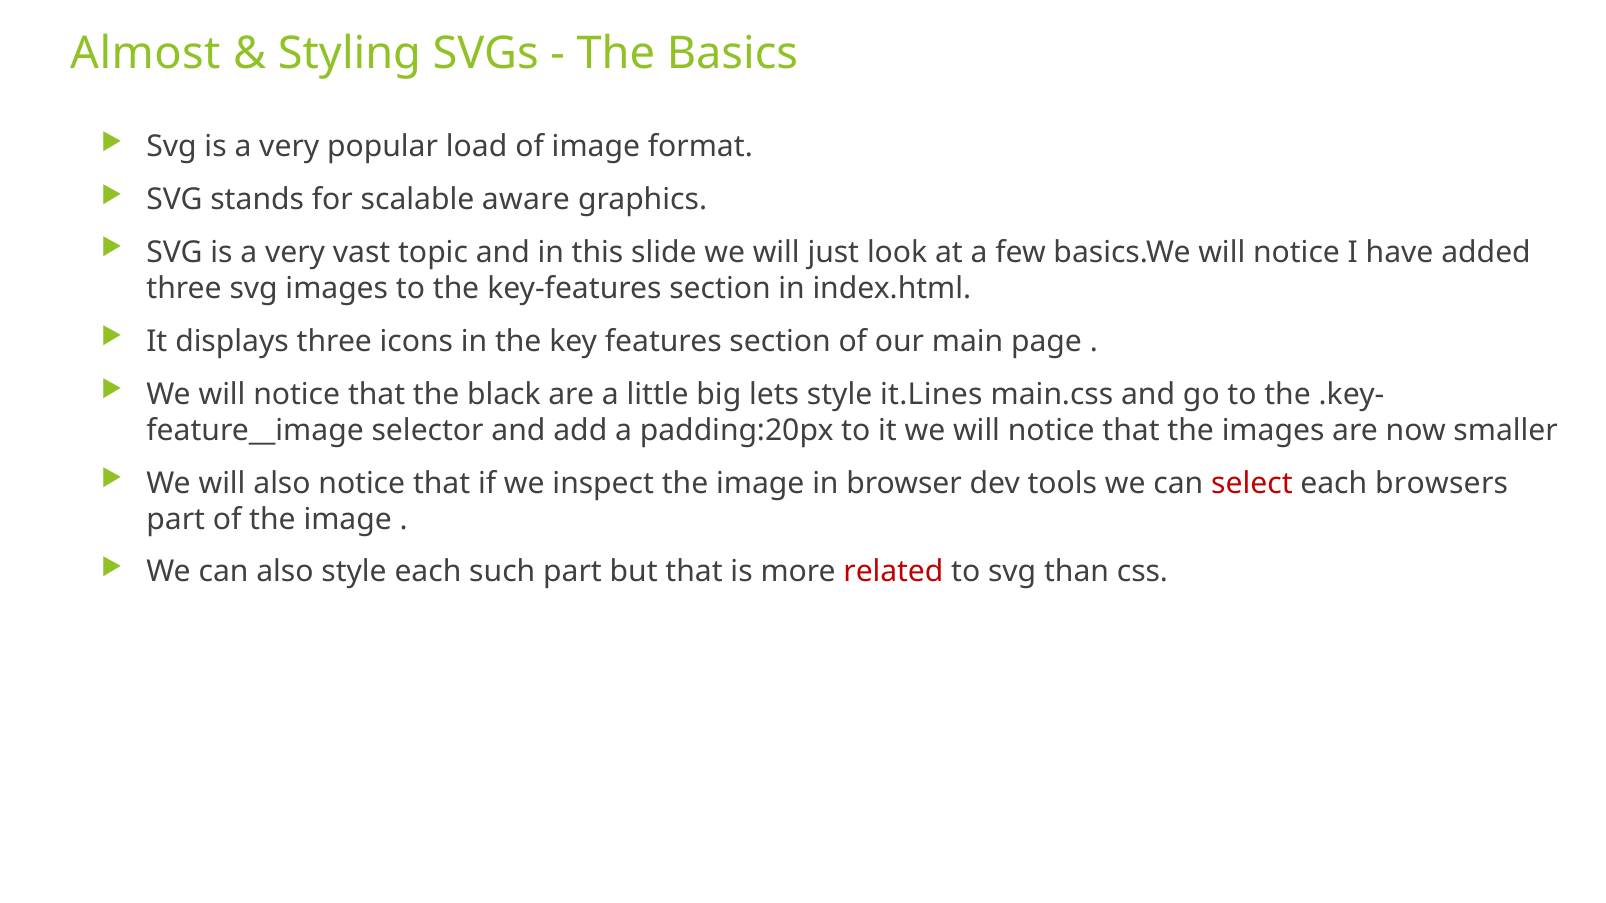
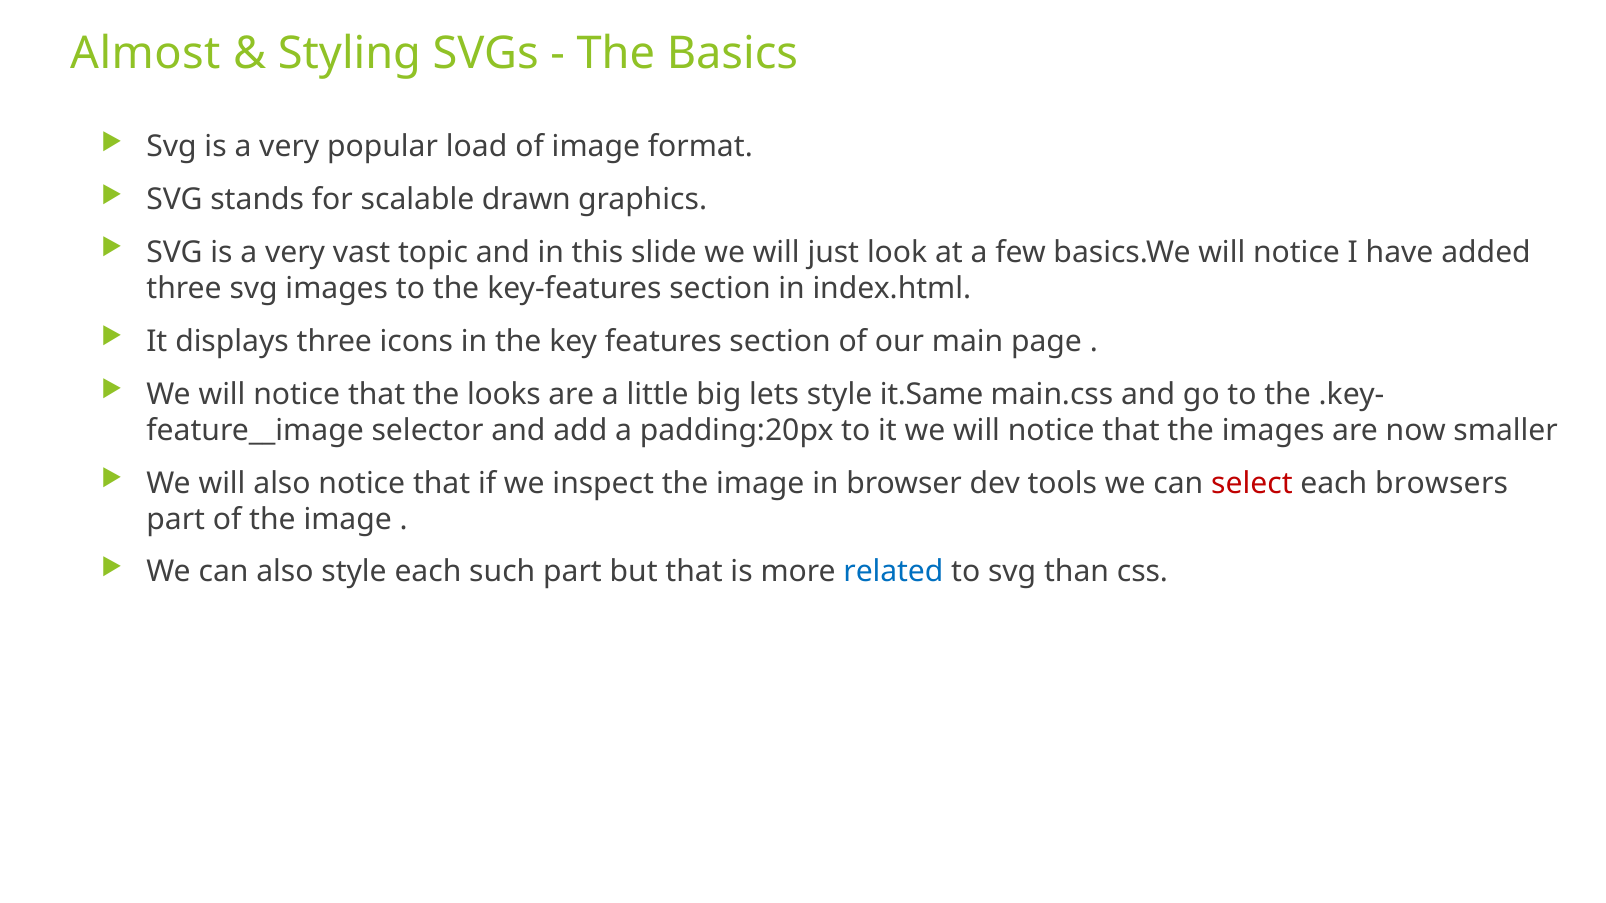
aware: aware -> drawn (526, 200)
black: black -> looks (504, 394)
it.Lines: it.Lines -> it.Same (932, 394)
related colour: red -> blue (893, 572)
